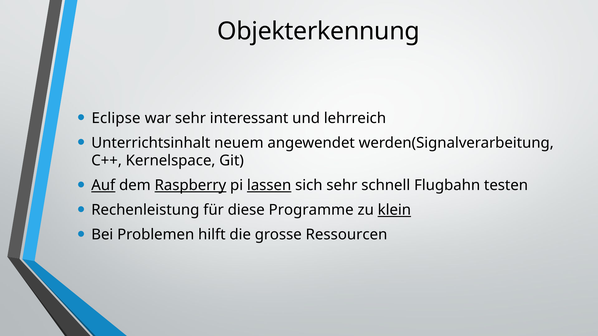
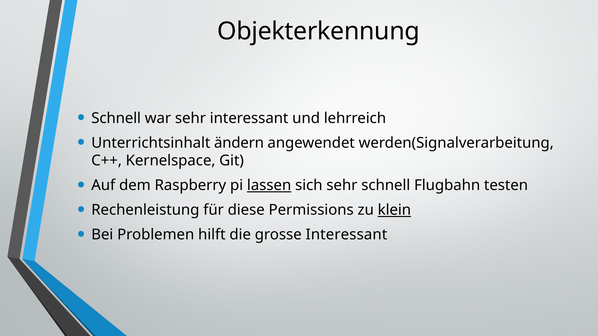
Eclipse: Eclipse -> Schnell (116, 118)
neuem: neuem -> ändern (239, 143)
Auf underline: present -> none (103, 186)
Raspberry underline: present -> none (190, 186)
Programme: Programme -> Permissions (311, 210)
grosse Ressourcen: Ressourcen -> Interessant (346, 235)
